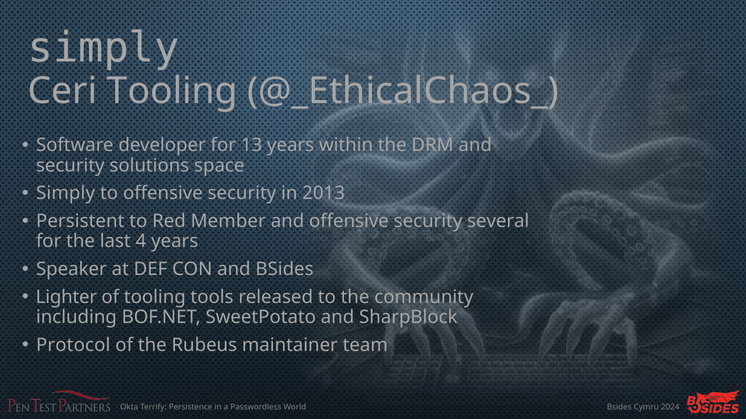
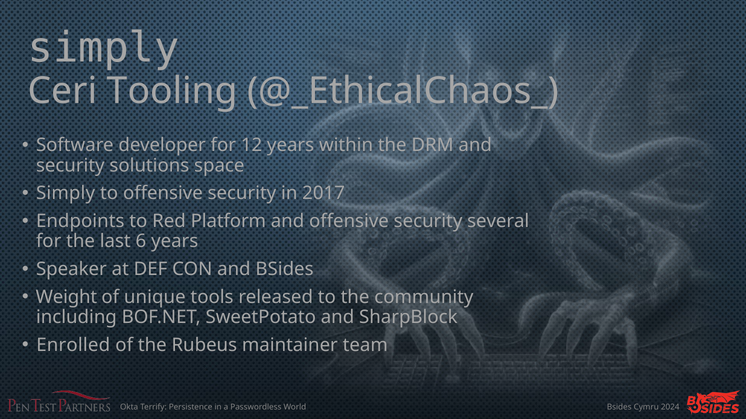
13: 13 -> 12 (252, 146)
2013: 2013 -> 2017 (324, 194)
Persistent: Persistent -> Endpoints (80, 221)
Member: Member -> Platform (228, 221)
4: 4 -> 6 (141, 242)
Lighter: Lighter -> Weight (66, 297)
of tooling: tooling -> unique (155, 297)
Protocol: Protocol -> Enrolled (73, 345)
